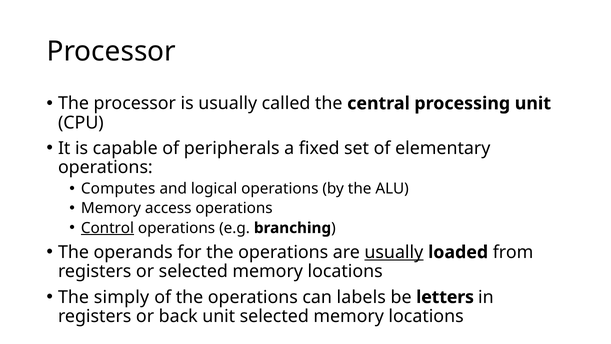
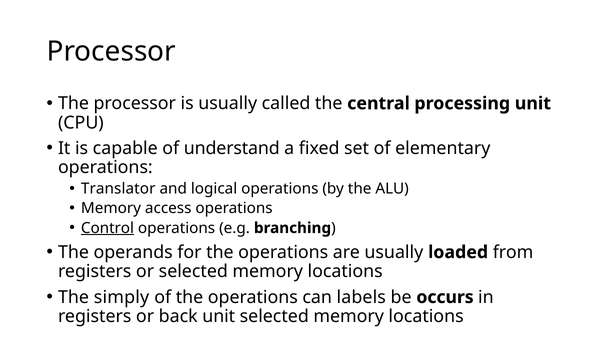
peripherals: peripherals -> understand (232, 148)
Computes: Computes -> Translator (118, 188)
usually underline: present -> none (394, 252)
letters: letters -> occurs (445, 297)
